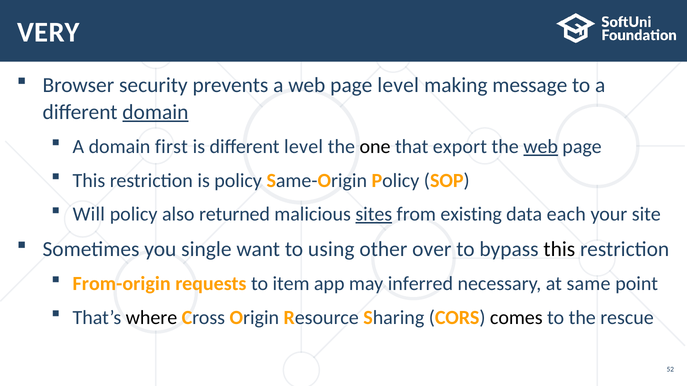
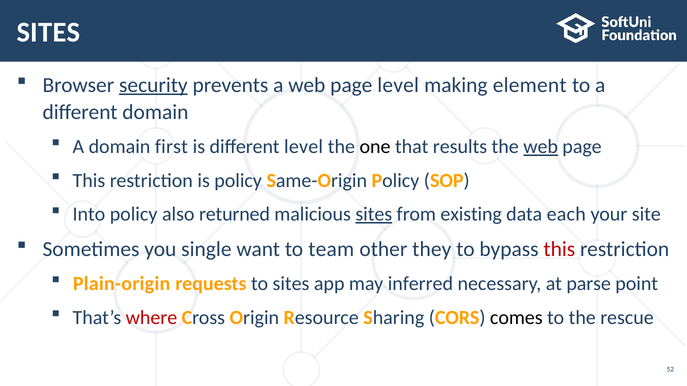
VERY: VERY -> SITES (49, 33)
security underline: none -> present (153, 85)
message: message -> element (530, 85)
domain underline: present -> none (155, 112)
export: export -> results (460, 147)
Will: Will -> Into (89, 214)
using: using -> team (331, 249)
over: over -> they (432, 249)
this colour: black -> red (559, 249)
From-origin: From-origin -> Plain-origin (122, 284)
to item: item -> sites (291, 284)
same: same -> parse (589, 284)
where colour: black -> red (151, 318)
